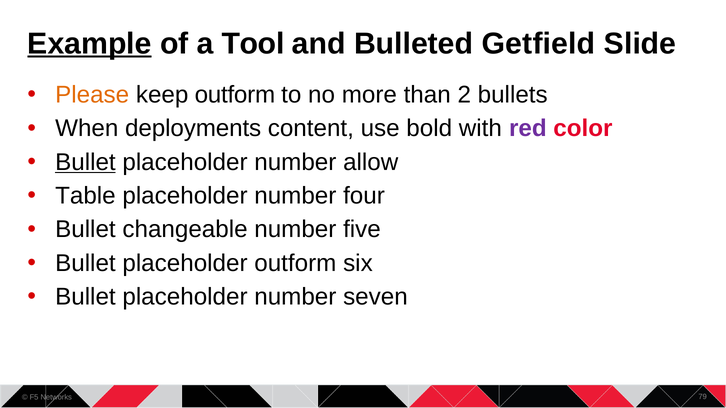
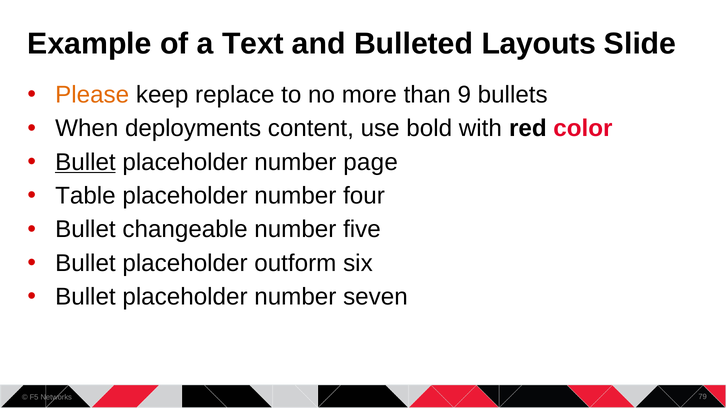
Example underline: present -> none (90, 44)
Tool: Tool -> Text (253, 44)
Getfield: Getfield -> Layouts (539, 44)
keep outform: outform -> replace (235, 95)
2: 2 -> 9 (464, 95)
red colour: purple -> black (528, 129)
allow: allow -> page (371, 162)
